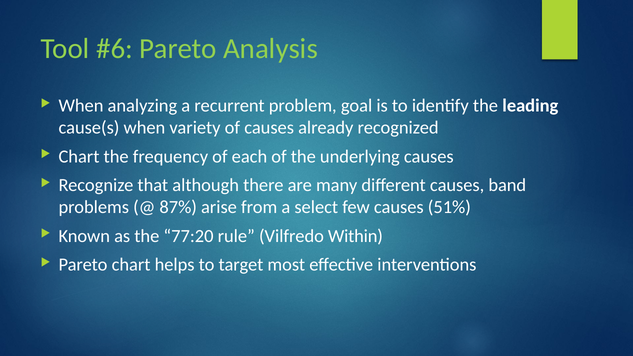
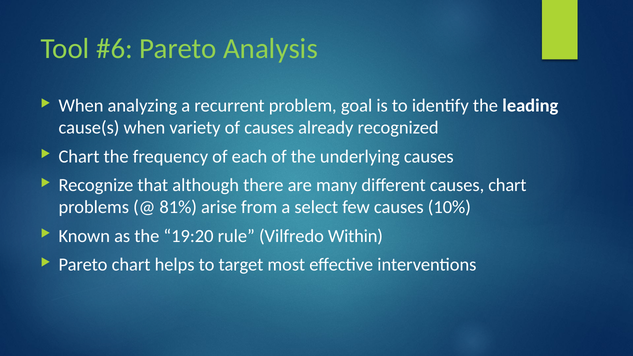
causes band: band -> chart (507, 185)
87%: 87% -> 81% (178, 207)
51%: 51% -> 10% (449, 207)
77:20: 77:20 -> 19:20 (189, 236)
